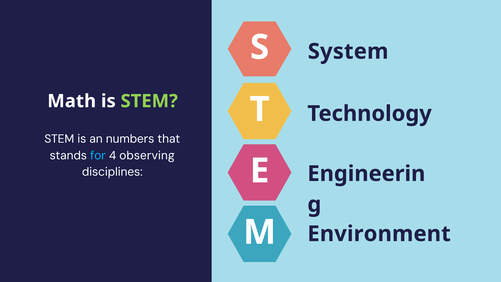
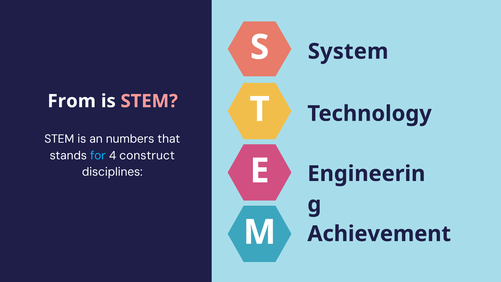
Math: Math -> From (72, 101)
STEM colour: light green -> pink (149, 101)
observing: observing -> construct (147, 155)
Environment: Environment -> Achievement (379, 234)
